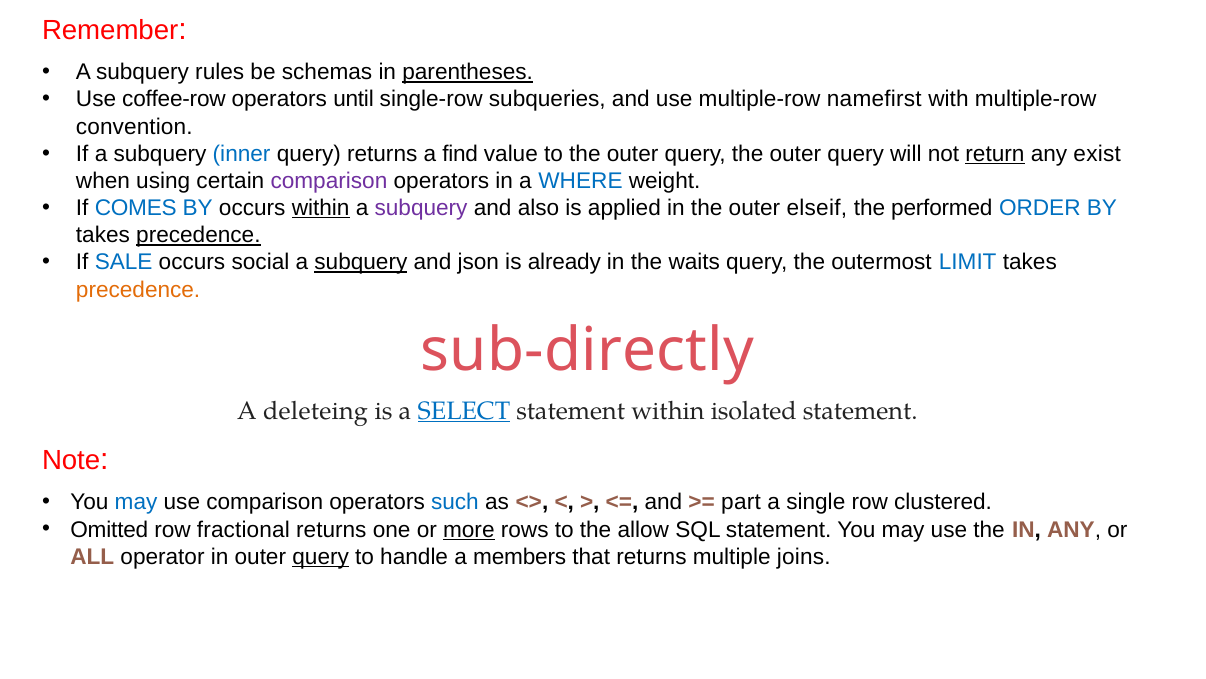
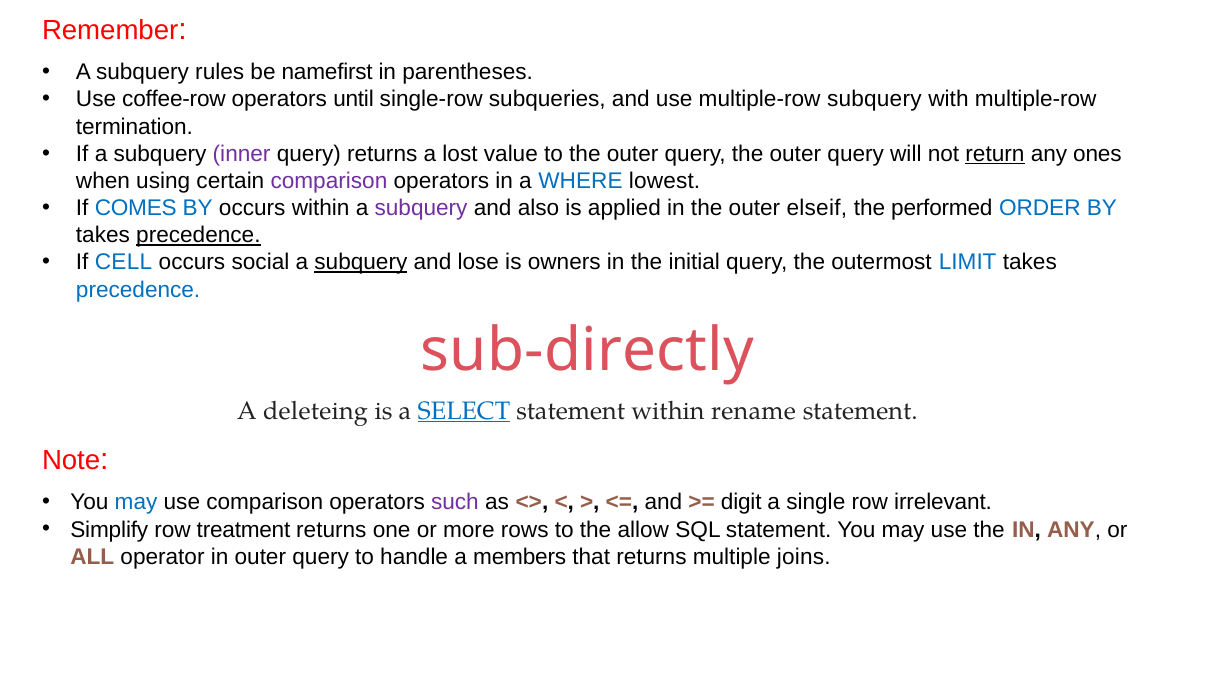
schemas: schemas -> namefirst (327, 72)
parentheses underline: present -> none (468, 72)
multiple-row namefirst: namefirst -> subquery (874, 99)
convention: convention -> termination (134, 126)
inner colour: blue -> purple (242, 154)
find: find -> lost (460, 154)
exist: exist -> ones (1097, 154)
weight: weight -> lowest (665, 181)
within underline: present -> none (321, 208)
SALE: SALE -> CELL (124, 262)
json: json -> lose (478, 262)
already: already -> owners (564, 262)
waits: waits -> initial (694, 262)
precedence colour: orange -> blue (138, 289)
isolated: isolated -> rename (754, 410)
such colour: blue -> purple (455, 502)
part: part -> digit (741, 502)
clustered: clustered -> irrelevant (943, 502)
Omitted: Omitted -> Simplify (109, 529)
fractional: fractional -> treatment (244, 529)
more underline: present -> none (469, 529)
query underline: present -> none (321, 556)
